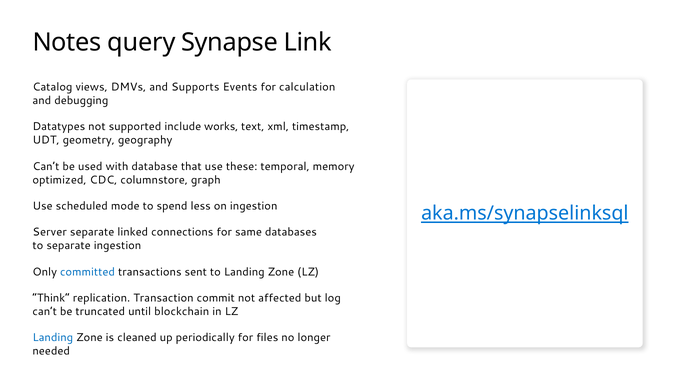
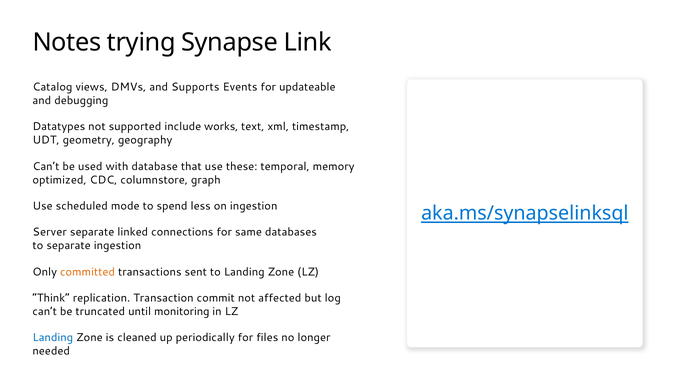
query: query -> trying (141, 42)
calculation: calculation -> updateable (307, 87)
committed colour: blue -> orange (87, 272)
blockchain: blockchain -> monitoring (182, 311)
